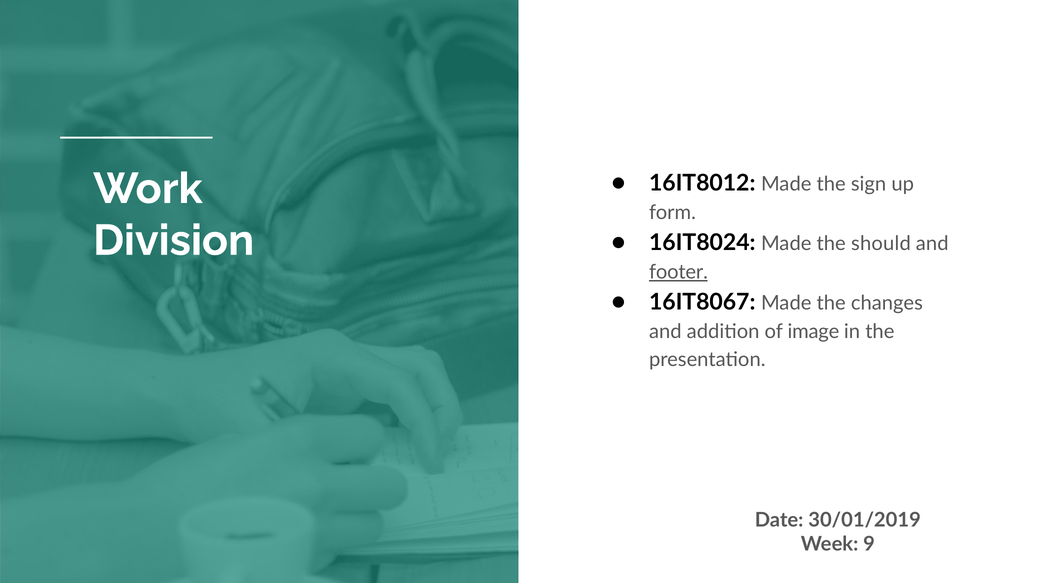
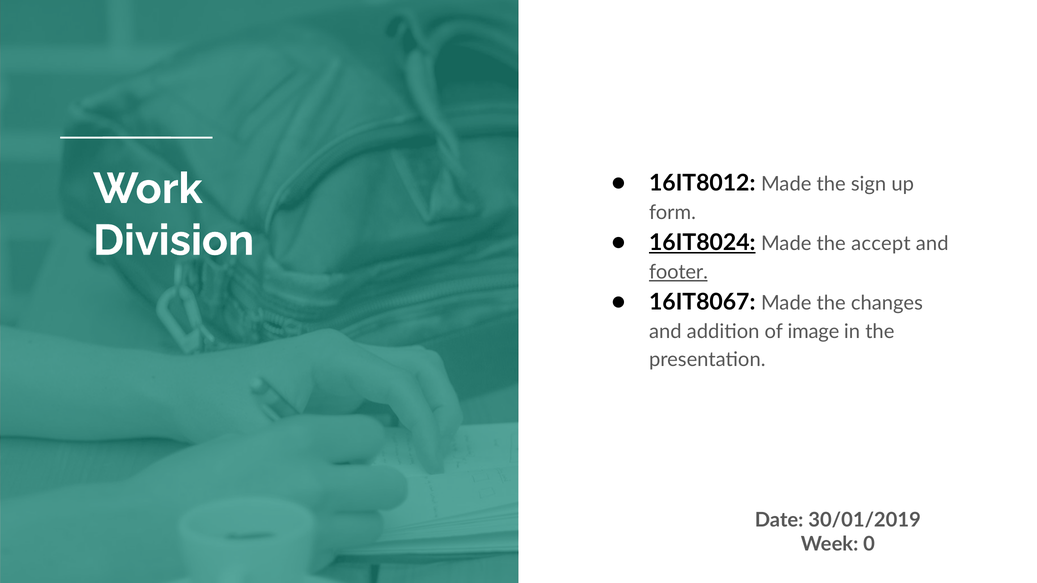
16IT8024 underline: none -> present (702, 243)
should: should -> accept (881, 244)
9: 9 -> 0 (869, 545)
